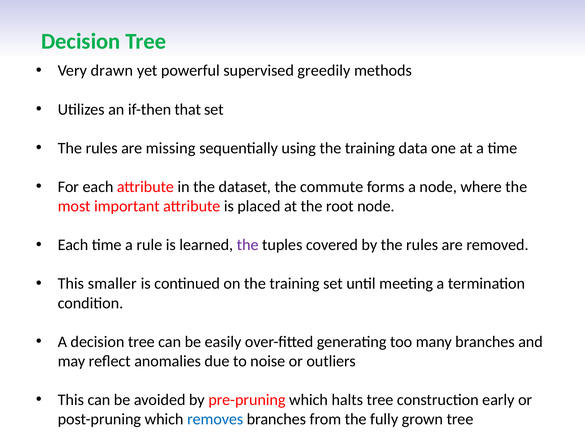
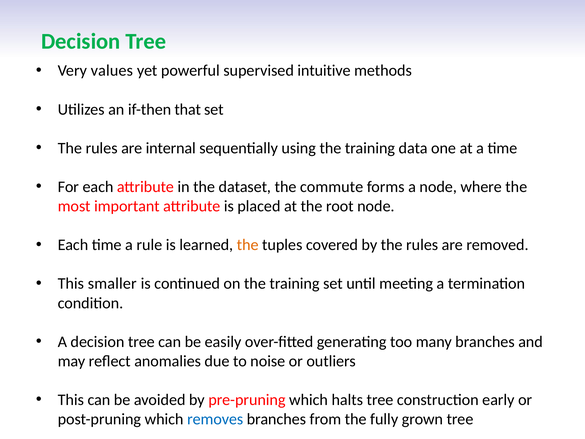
drawn: drawn -> values (112, 71)
greedily: greedily -> intuitive (324, 71)
missing: missing -> internal (171, 148)
the colour: purple -> orange (248, 245)
